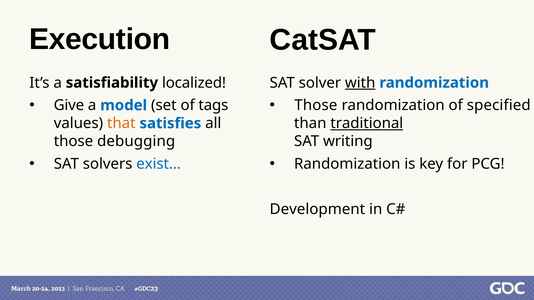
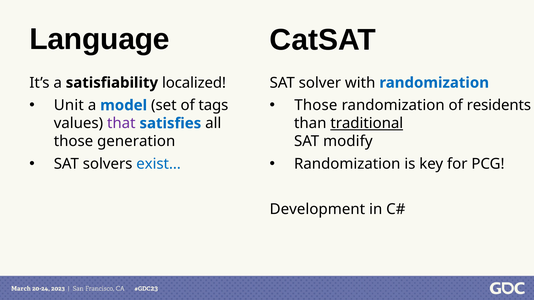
Execution: Execution -> Language (100, 39)
with underline: present -> none (360, 83)
Give: Give -> Unit (69, 105)
specified: specified -> residents (499, 105)
that colour: orange -> purple (121, 123)
debugging: debugging -> generation (136, 141)
writing: writing -> modify (348, 141)
